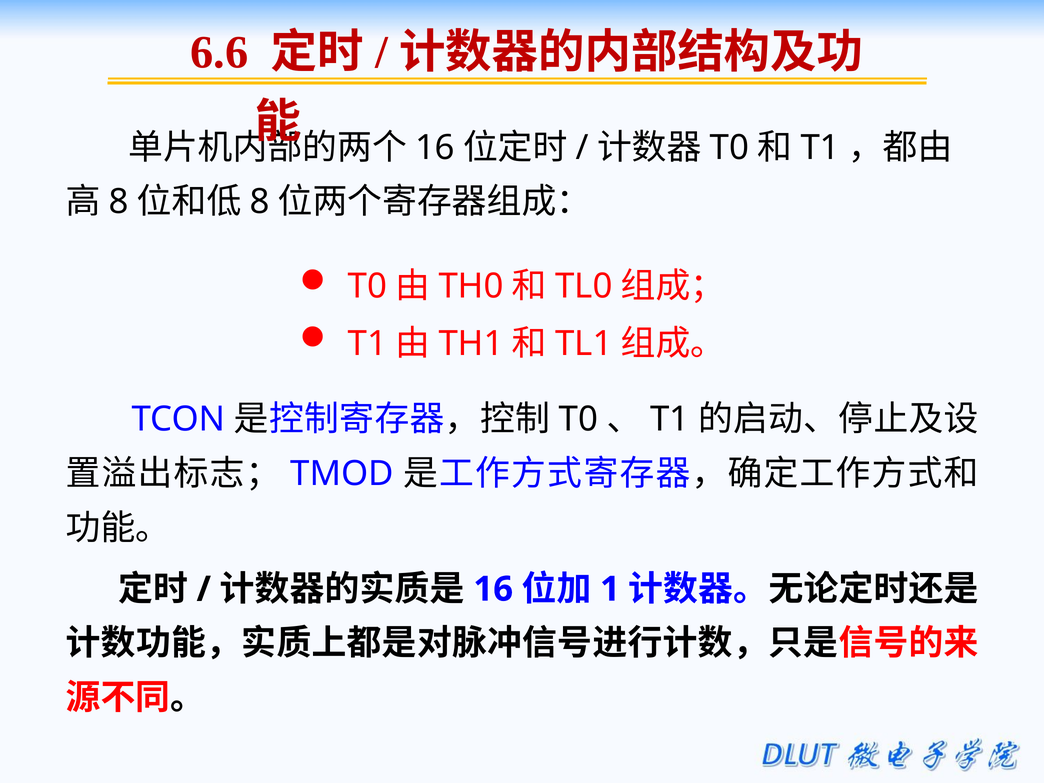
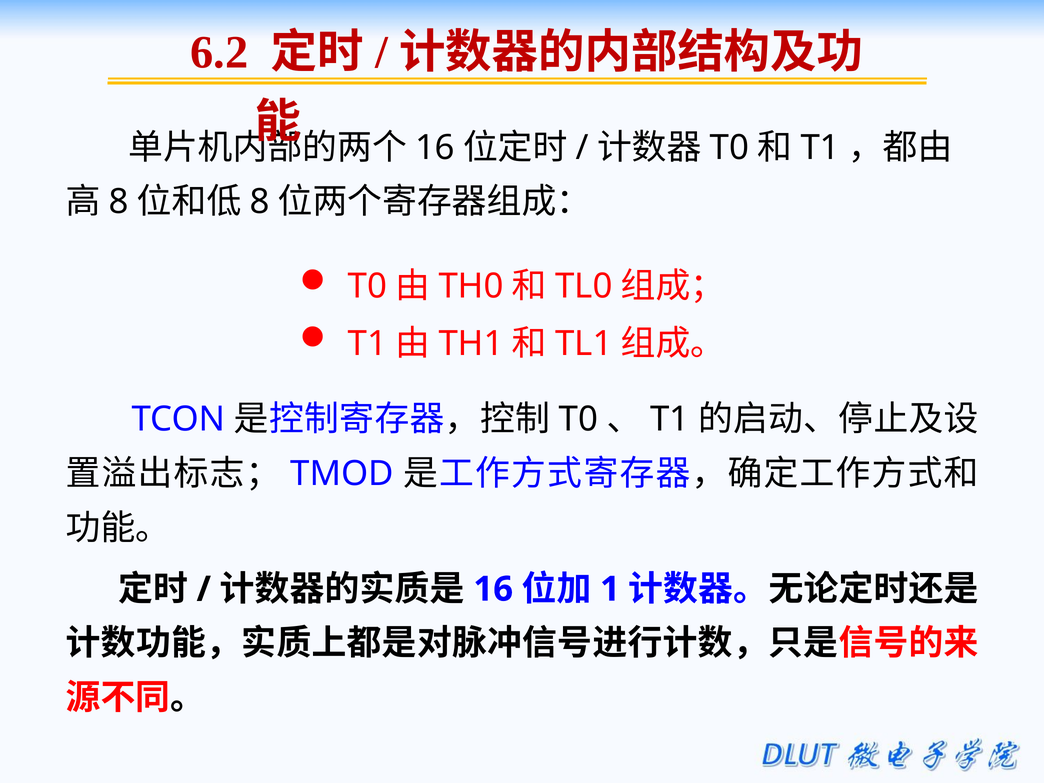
6.6: 6.6 -> 6.2 (219, 52)
